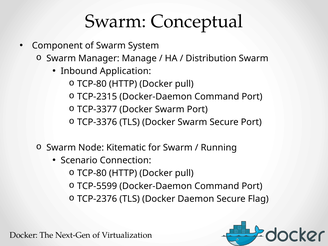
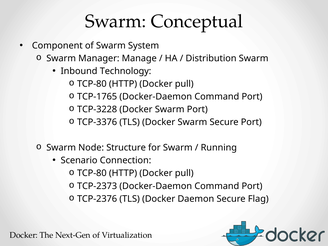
Application: Application -> Technology (126, 71)
TCP-2315: TCP-2315 -> TCP-1765 (97, 97)
TCP-3377: TCP-3377 -> TCP-3228 (97, 109)
Kitematic: Kitematic -> Structure (126, 148)
TCP-5599: TCP-5599 -> TCP-2373 (97, 186)
